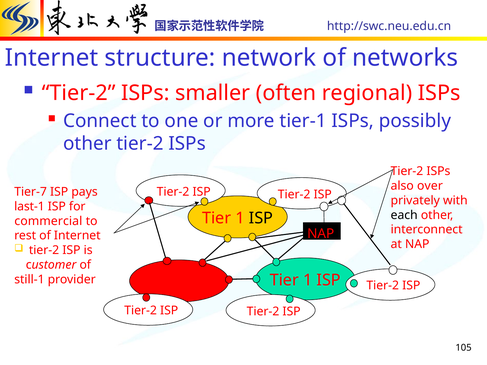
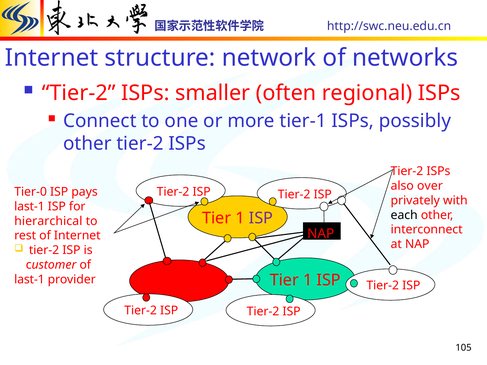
Tier-7: Tier-7 -> Tier-0 (31, 192)
ISP colour: black -> purple (261, 218)
commercial: commercial -> hierarchical (48, 221)
still-1: still-1 -> last-1 (29, 280)
